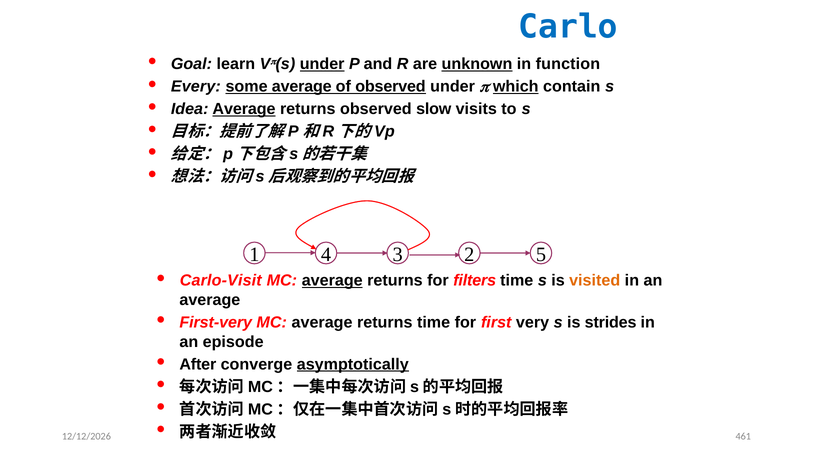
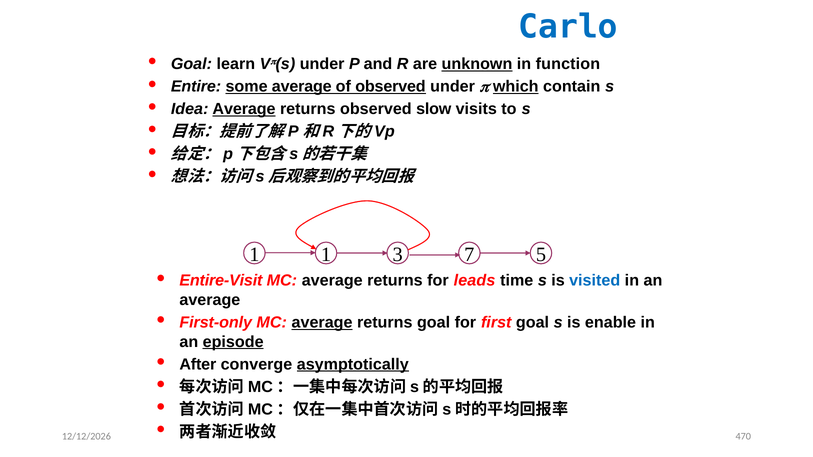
under underline: present -> none (322, 64)
Every: Every -> Entire (196, 87)
1 4: 4 -> 1 (326, 255)
2: 2 -> 7 (469, 255)
Carlo-Visit: Carlo-Visit -> Entire-Visit (221, 281)
average underline: present -> none (332, 281)
filters: filters -> leads (475, 281)
visited colour: orange -> blue (595, 281)
First-very: First-very -> First-only (216, 323)
average underline: none -> present (322, 323)
returns time: time -> goal (434, 323)
first very: very -> goal (533, 323)
strides: strides -> enable (611, 323)
episode underline: none -> present (233, 342)
461: 461 -> 470 (743, 437)
